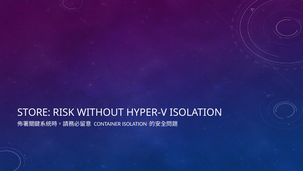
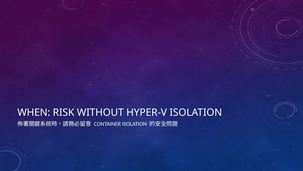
STORE: STORE -> WHEN (34, 112)
